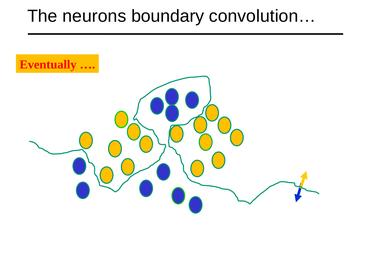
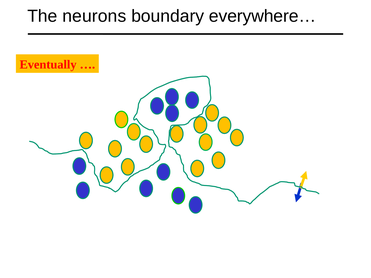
convolution…: convolution… -> everywhere… (262, 16)
